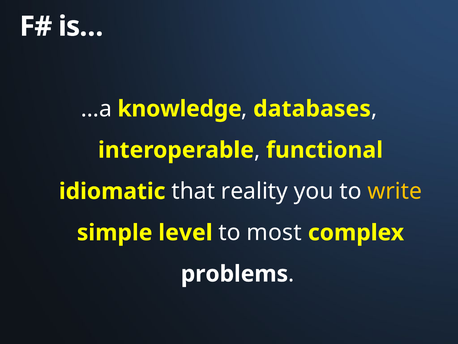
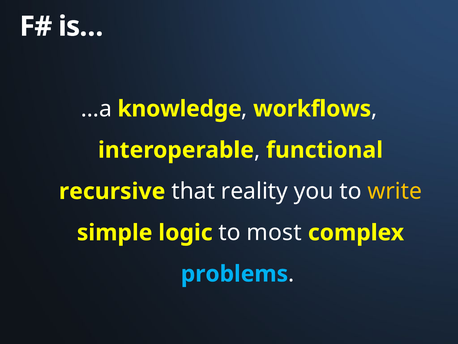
databases: databases -> workflows (312, 109)
idiomatic: idiomatic -> recursive (112, 191)
level: level -> logic (185, 232)
problems colour: white -> light blue (234, 274)
